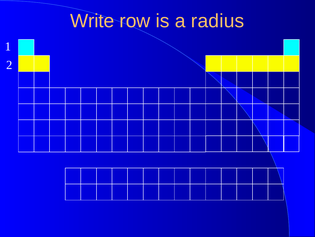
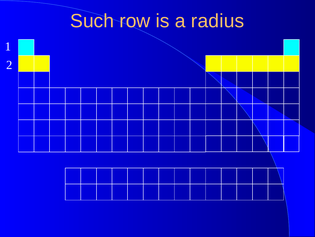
Write: Write -> Such (92, 21)
